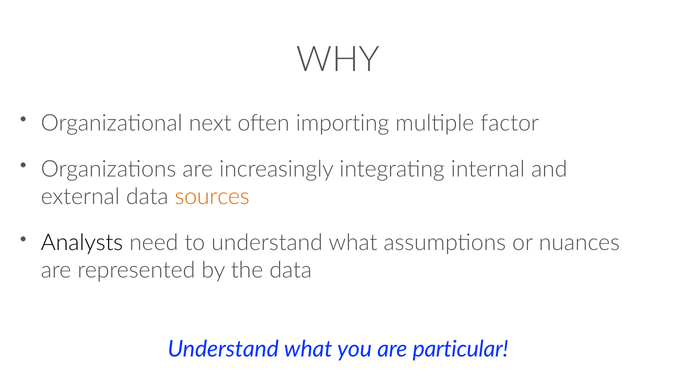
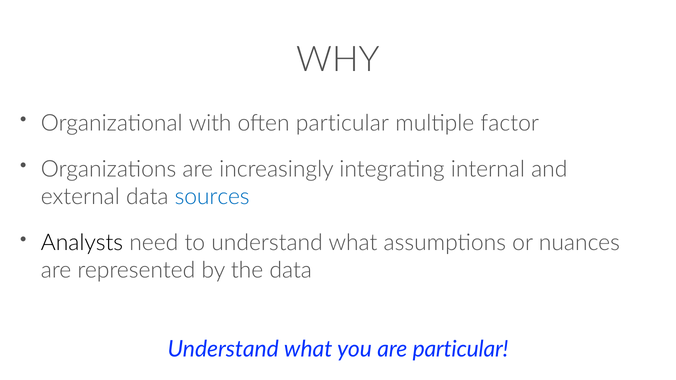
next: next -> with (210, 123)
often importing: importing -> particular (342, 123)
sources colour: orange -> blue (212, 197)
